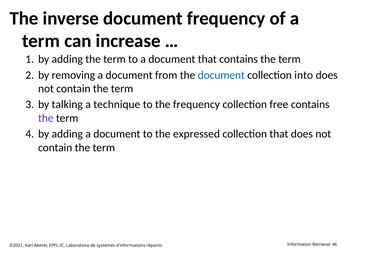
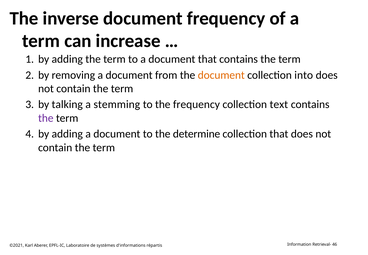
document colour: blue -> orange (221, 75)
technique: technique -> stemming (117, 104)
free: free -> text (279, 104)
expressed: expressed -> determine (197, 134)
